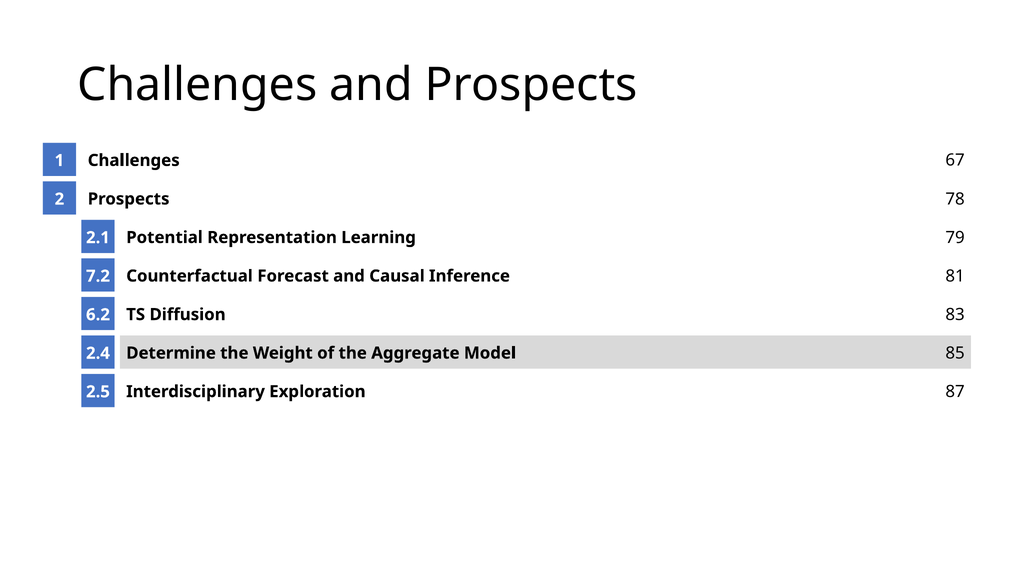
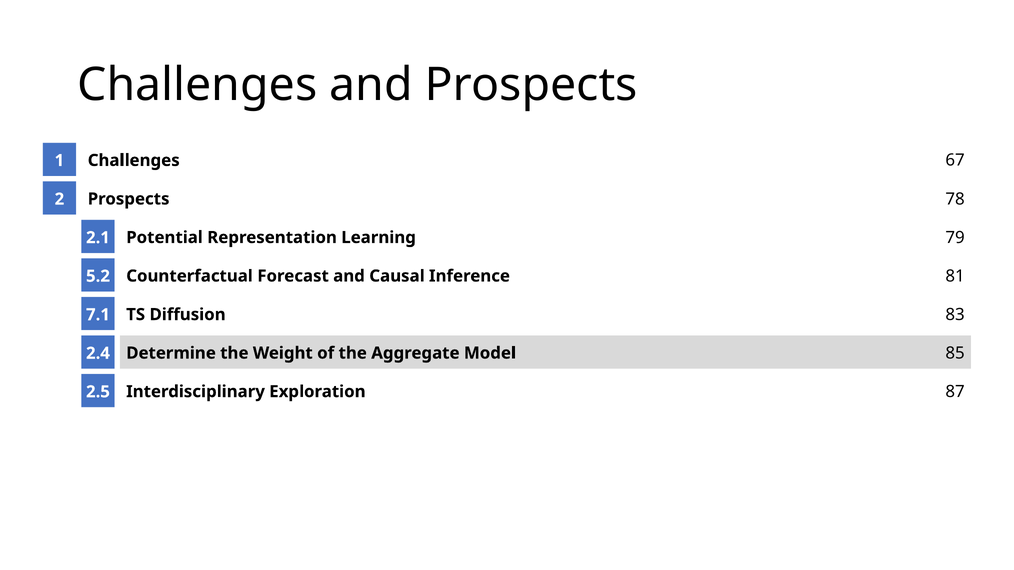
7.2: 7.2 -> 5.2 (98, 276)
6.2: 6.2 -> 7.1 (98, 315)
